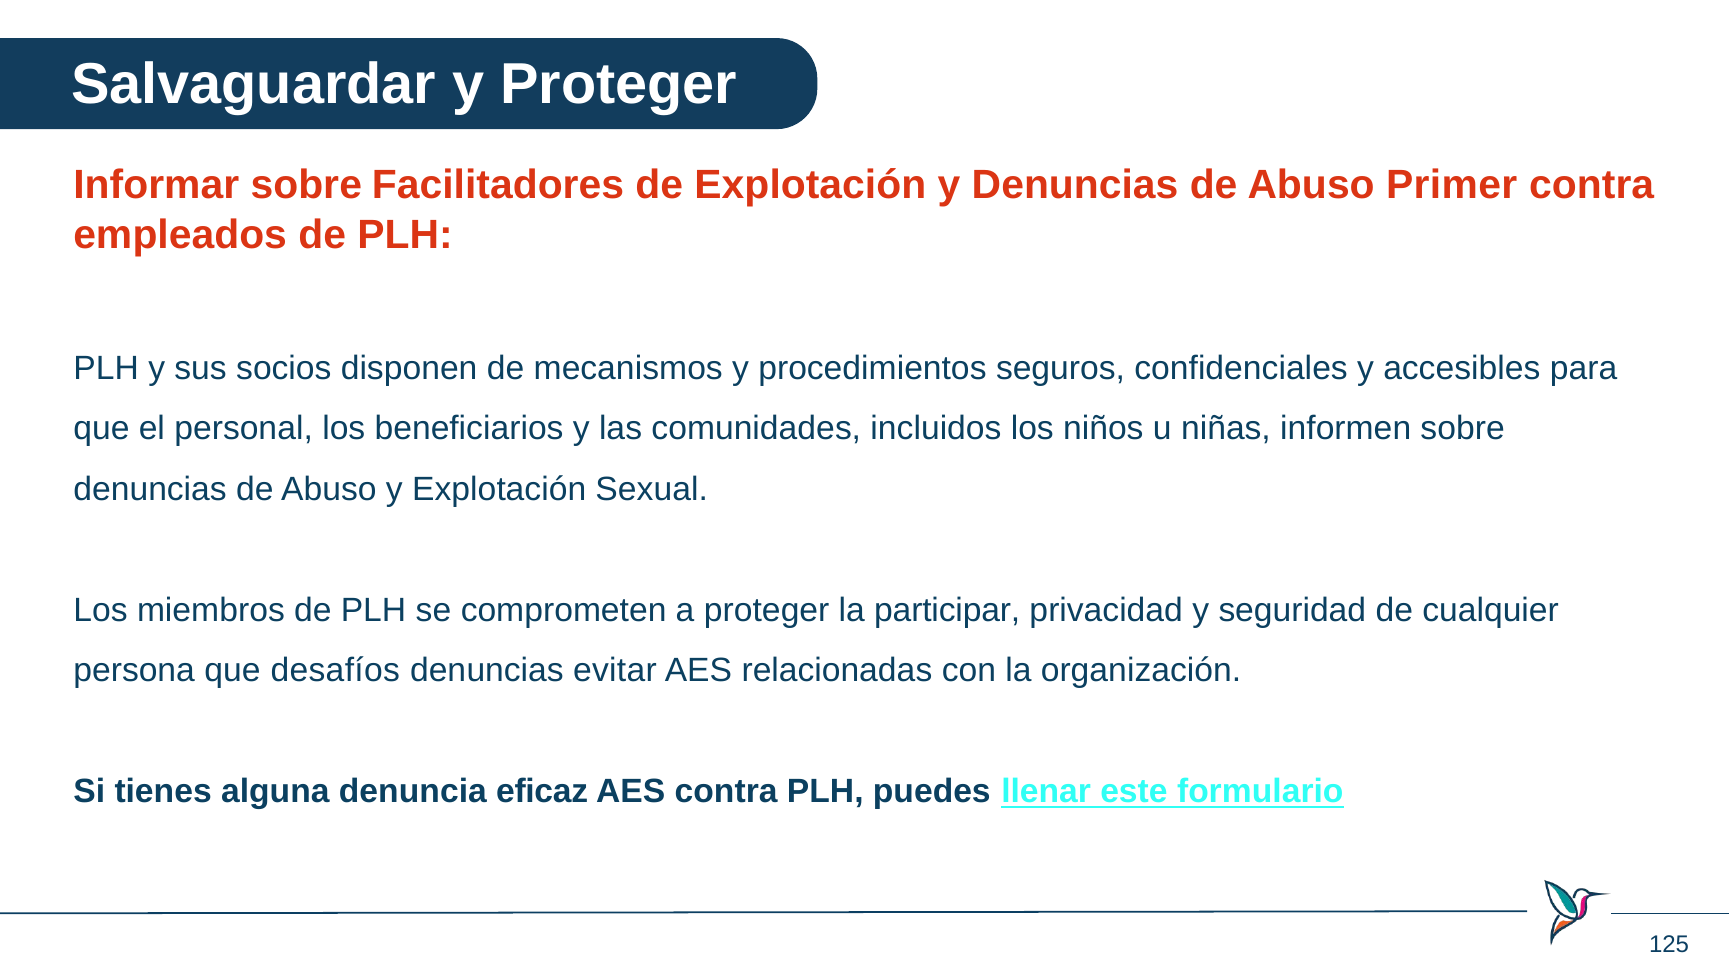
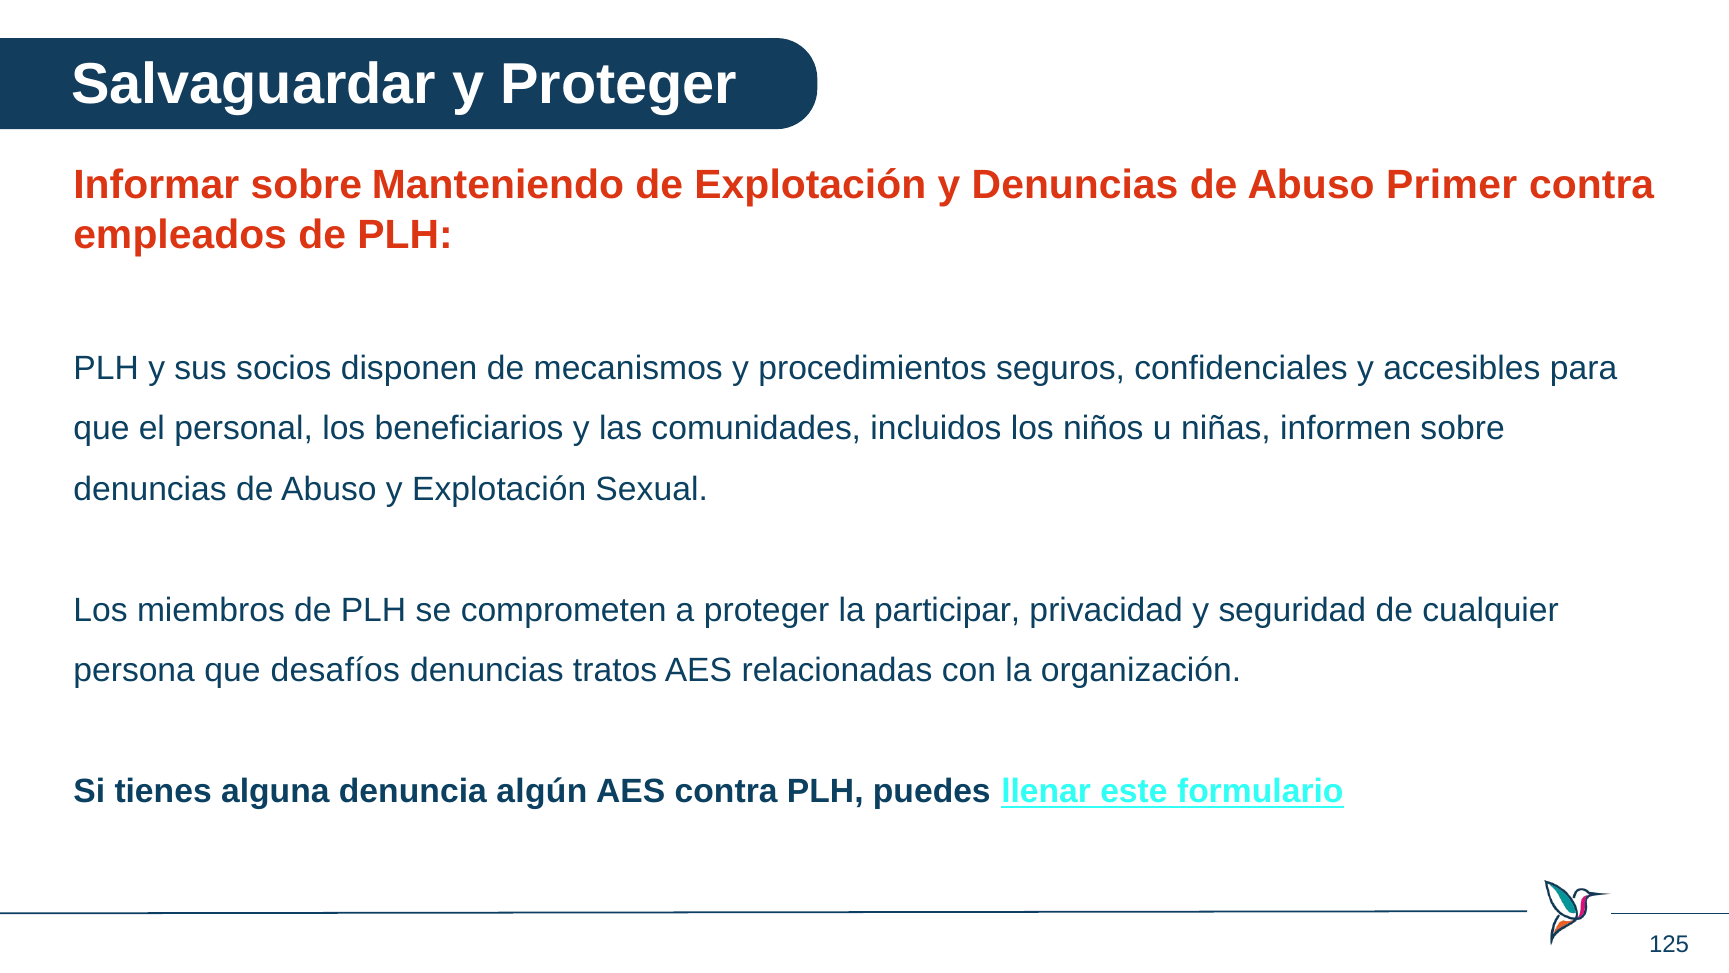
Facilitadores: Facilitadores -> Manteniendo (498, 185)
evitar: evitar -> tratos (615, 670)
eficaz: eficaz -> algún (542, 791)
